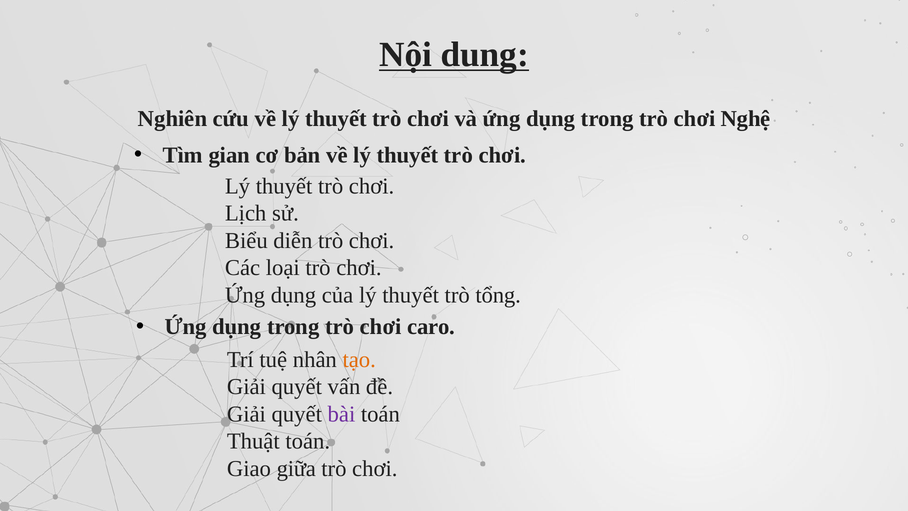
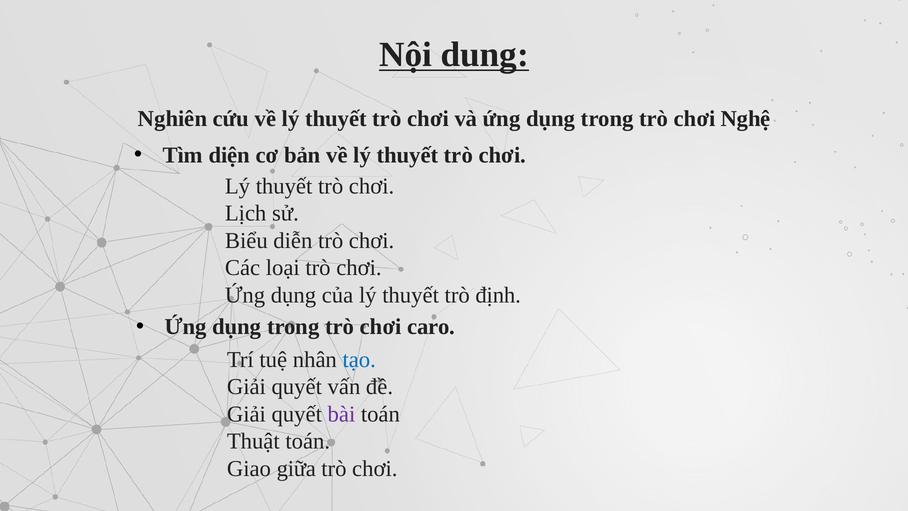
gian: gian -> diện (229, 155)
tổng: tổng -> định (498, 295)
tạo colour: orange -> blue (359, 360)
